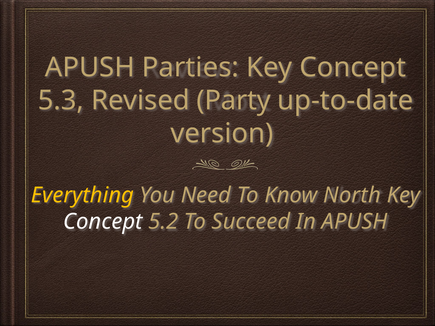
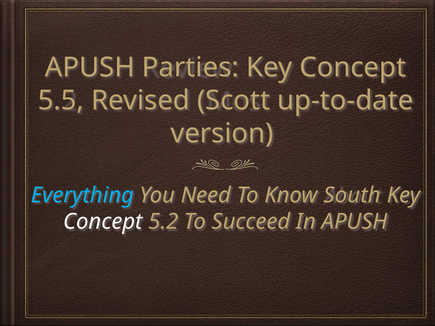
5.3: 5.3 -> 5.5 (61, 101)
Party: Party -> Scott (234, 101)
Everything colour: yellow -> light blue (82, 195)
North: North -> South (352, 195)
